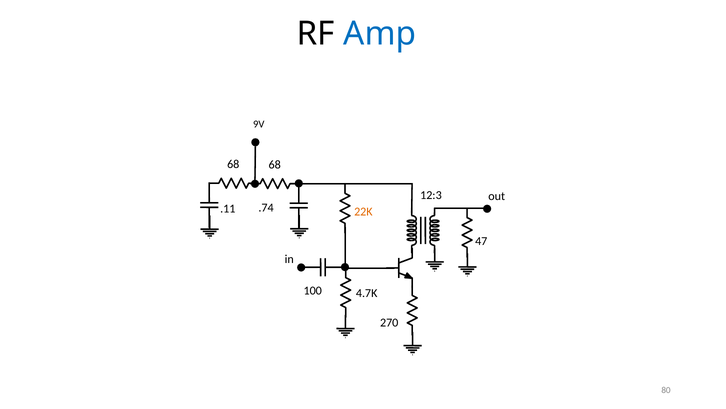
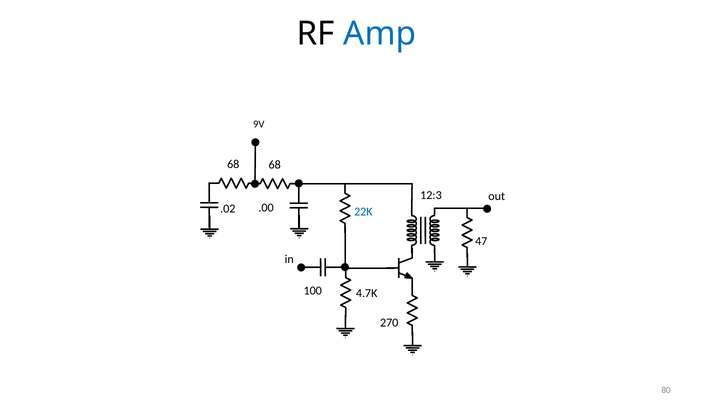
.74: .74 -> .00 (266, 208)
.11: .11 -> .02 (228, 209)
22K colour: orange -> blue (363, 211)
